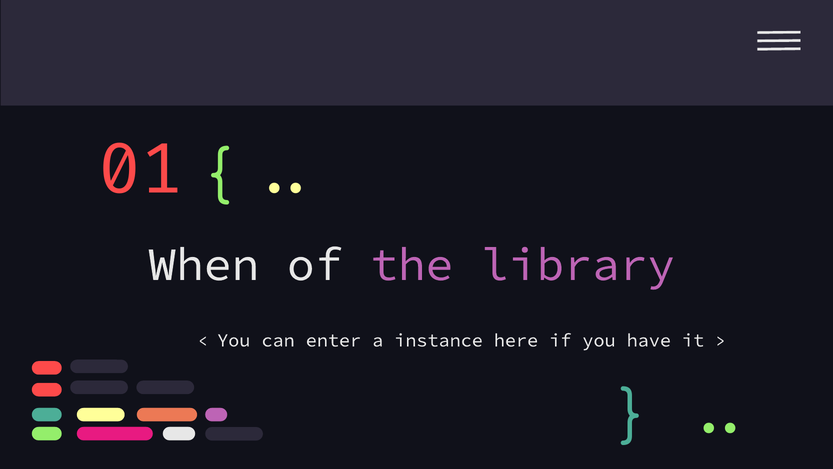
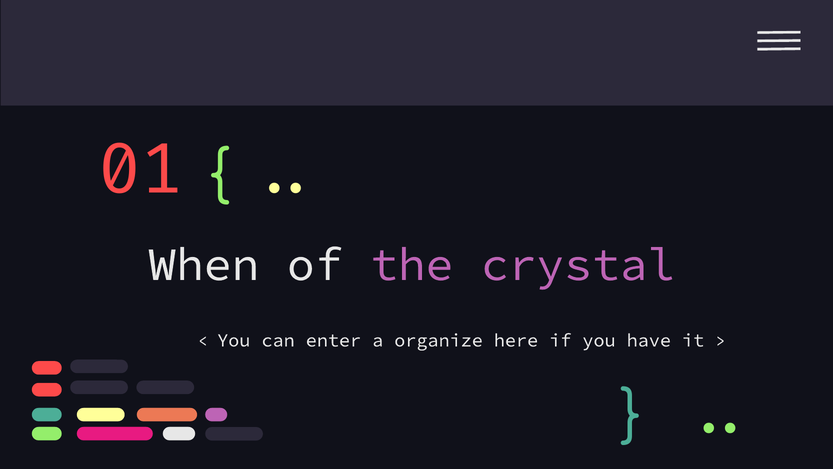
library: library -> crystal (578, 264)
instance: instance -> organize (439, 340)
